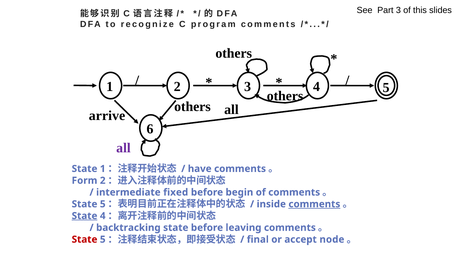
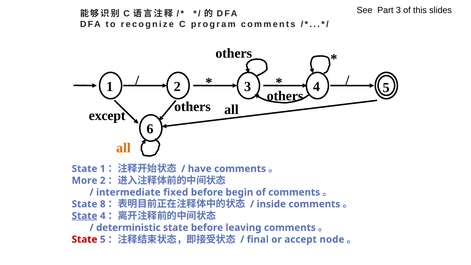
arrive: arrive -> except (107, 115)
all colour: purple -> orange (123, 148)
Form: Form -> More (85, 180)
5: 5 -> 8 (103, 204)
comments underline: present -> none (314, 204)
backtracking: backtracking -> deterministic (128, 228)
